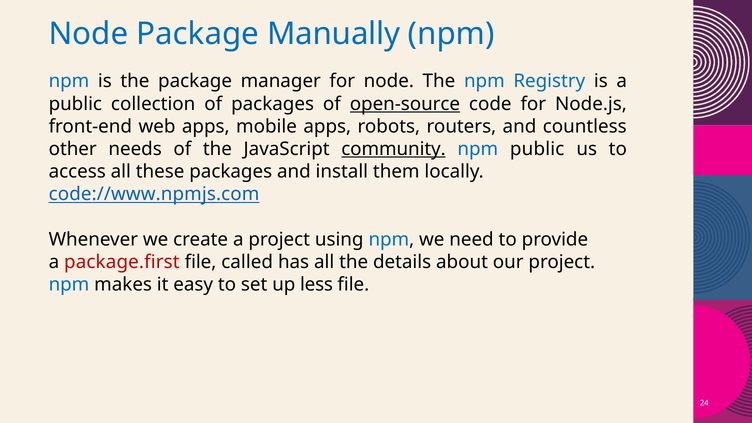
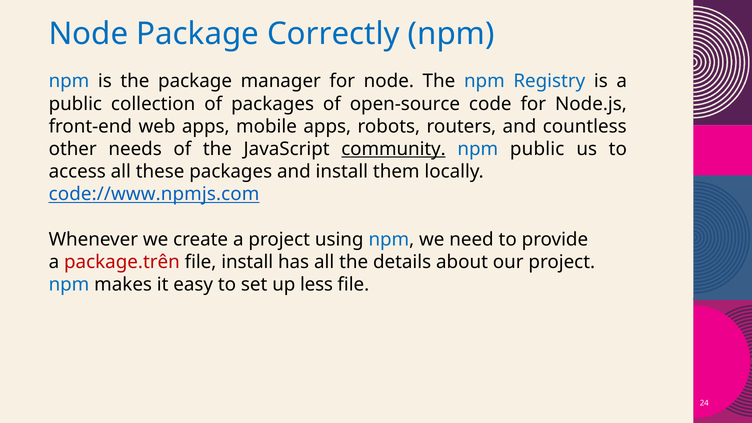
Manually: Manually -> Correctly (334, 34)
open-source underline: present -> none (405, 104)
package.first: package.first -> package.trên (122, 262)
file called: called -> install (247, 262)
